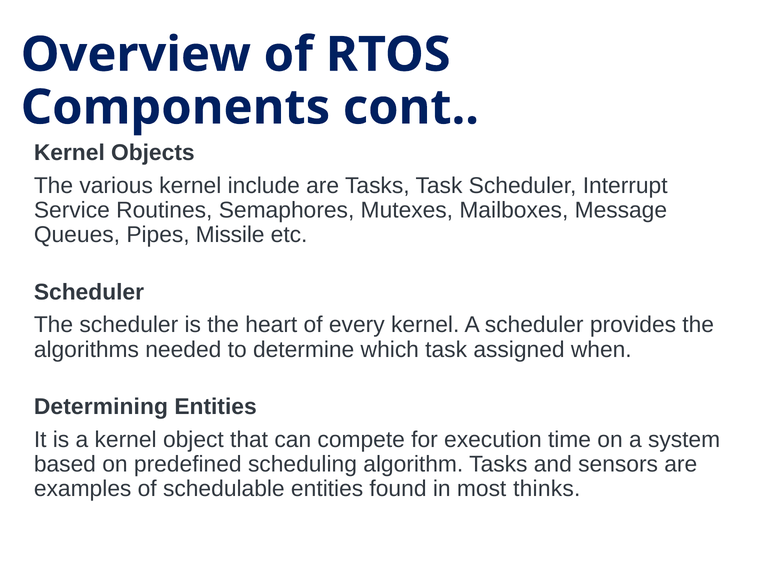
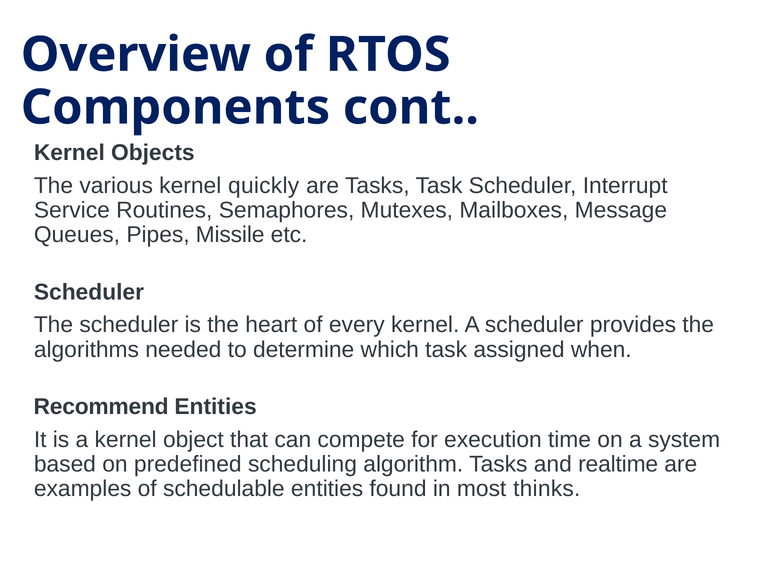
include: include -> quickly (264, 186)
Determining: Determining -> Recommend (101, 407)
sensors: sensors -> realtime (618, 465)
